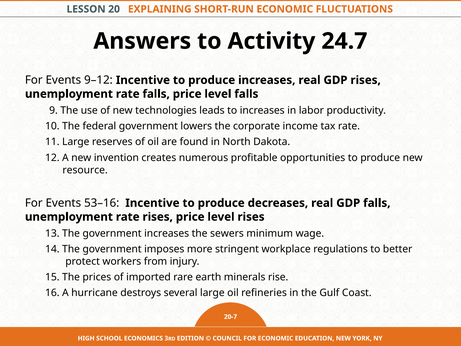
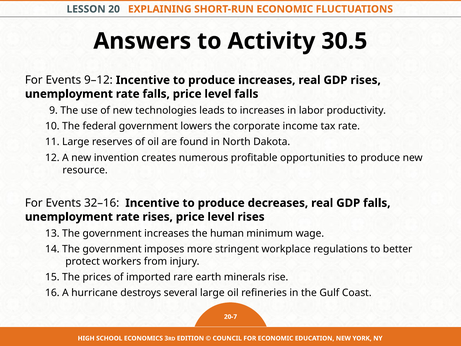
24.7: 24.7 -> 30.5 (344, 41)
53–16: 53–16 -> 32–16 (102, 203)
sewers: sewers -> human (227, 233)
